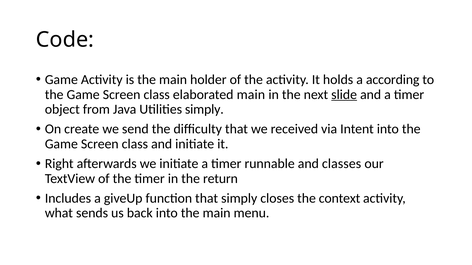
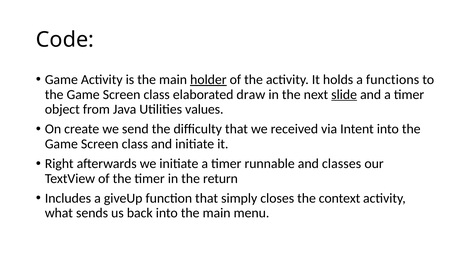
holder underline: none -> present (208, 80)
according: according -> functions (393, 80)
elaborated main: main -> draw (251, 95)
Utilities simply: simply -> values (204, 110)
